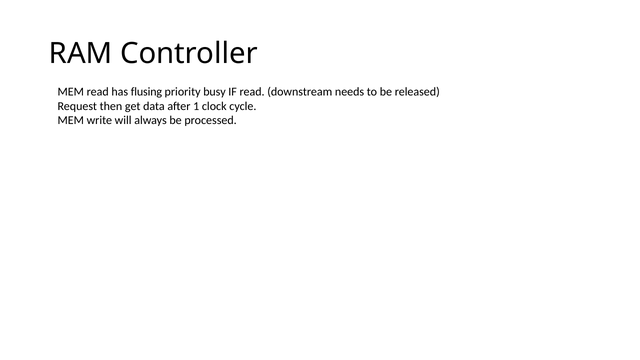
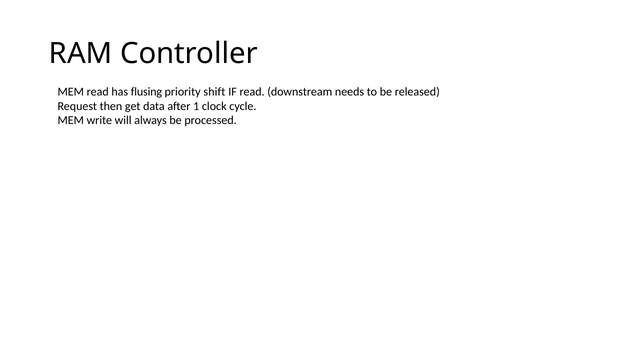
busy: busy -> shift (214, 92)
